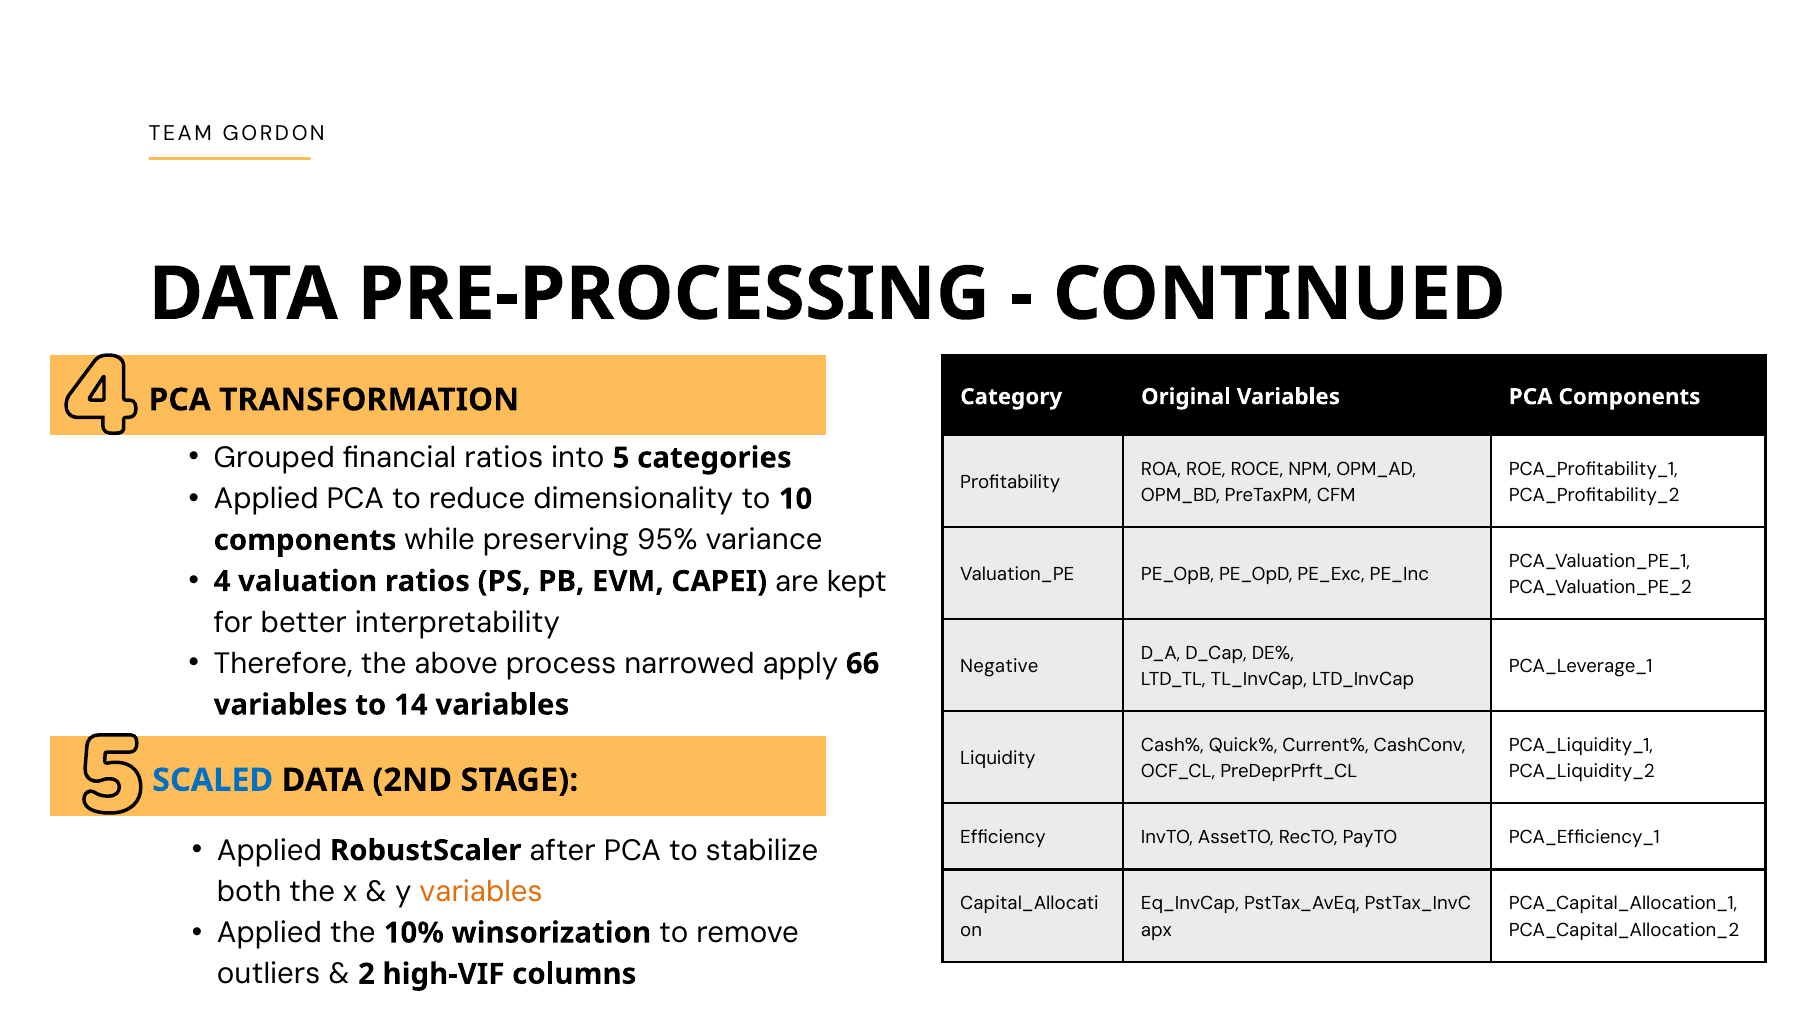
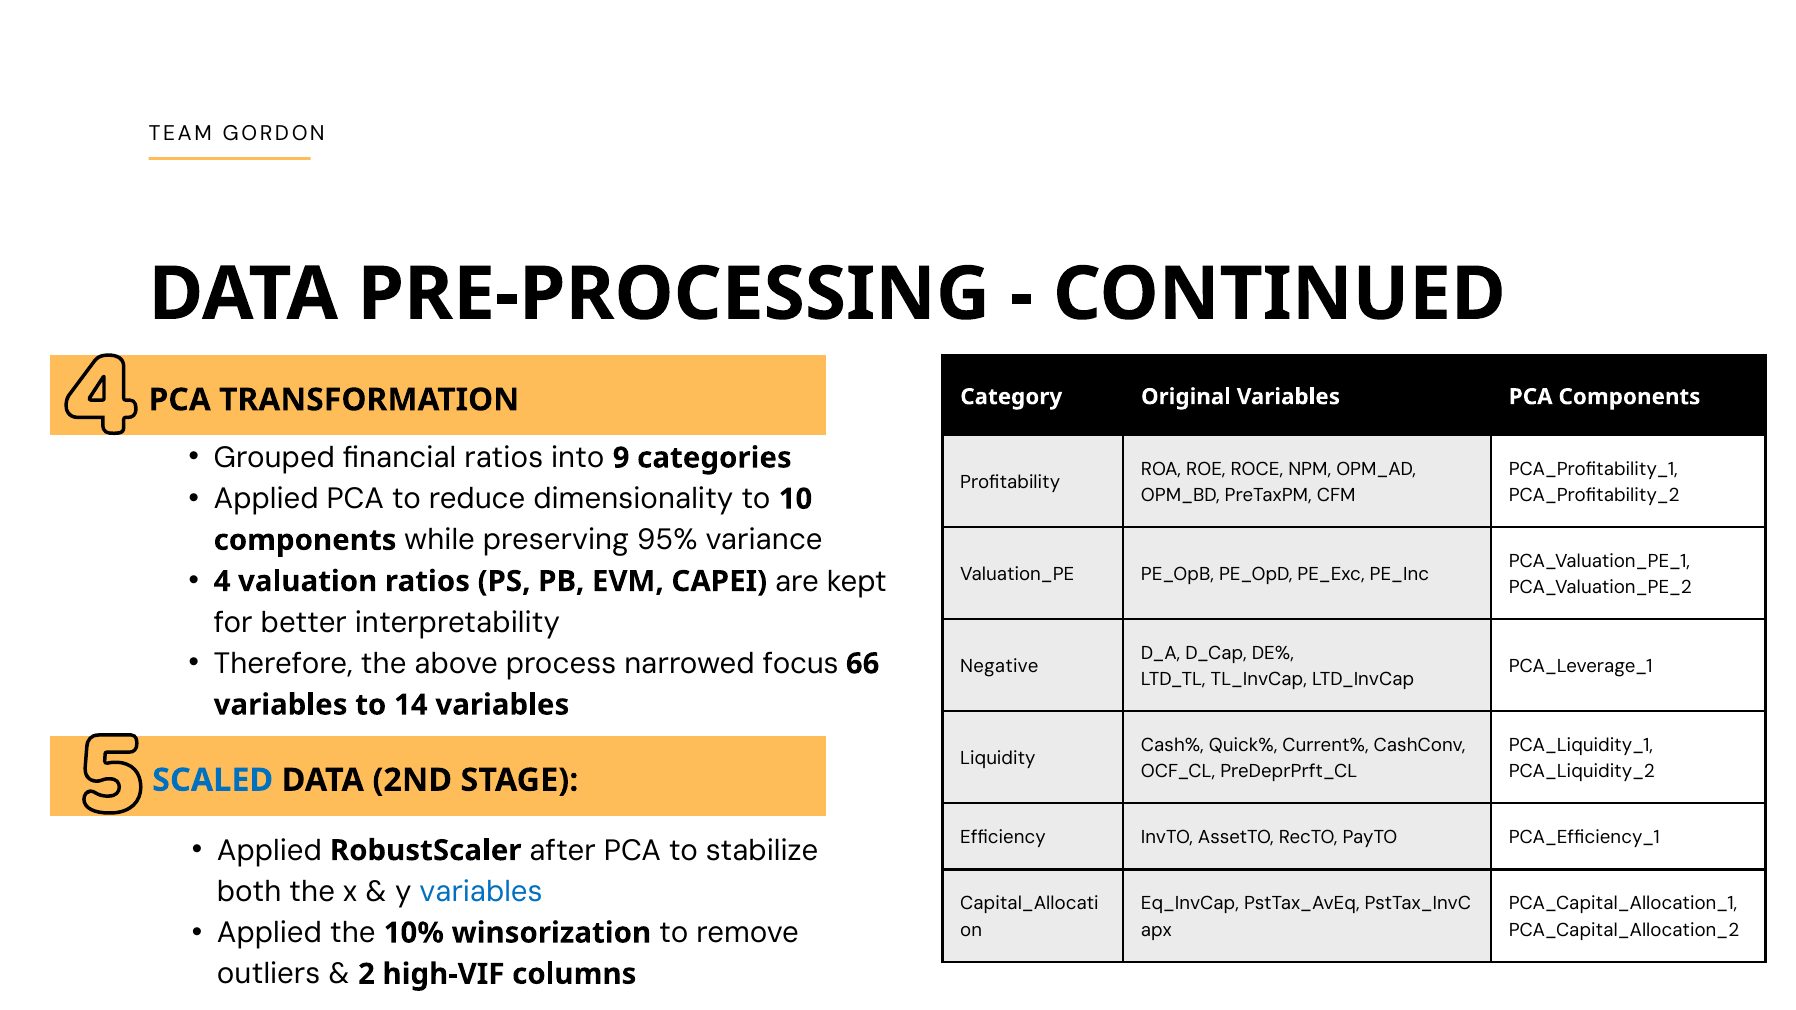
5: 5 -> 9 (621, 458)
apply: apply -> focus (801, 664)
variables colour: orange -> blue (481, 892)
